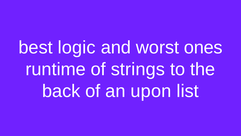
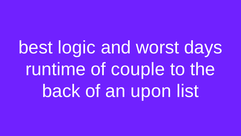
ones: ones -> days (203, 47)
strings: strings -> couple (138, 69)
